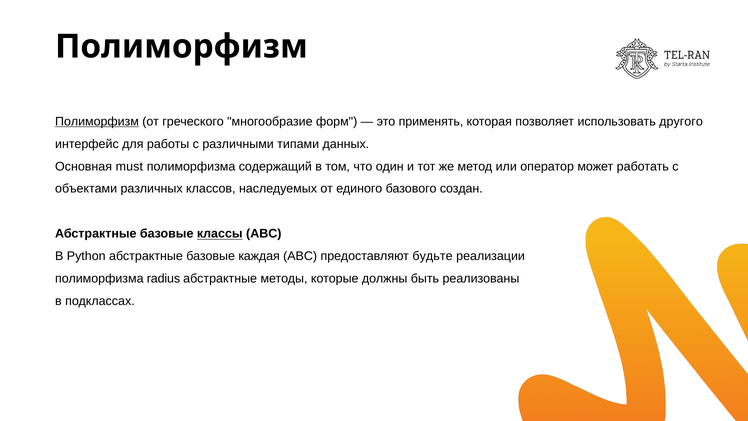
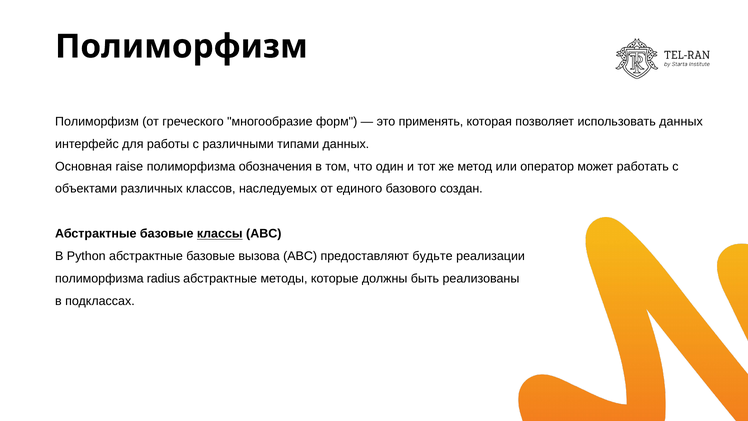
Полиморфизм underline: present -> none (97, 121)
использовать другого: другого -> данных (681, 121)
must: must -> raise (129, 166)
содержащий: содержащий -> обозначения (275, 166)
каждая: каждая -> вызова (259, 256)
